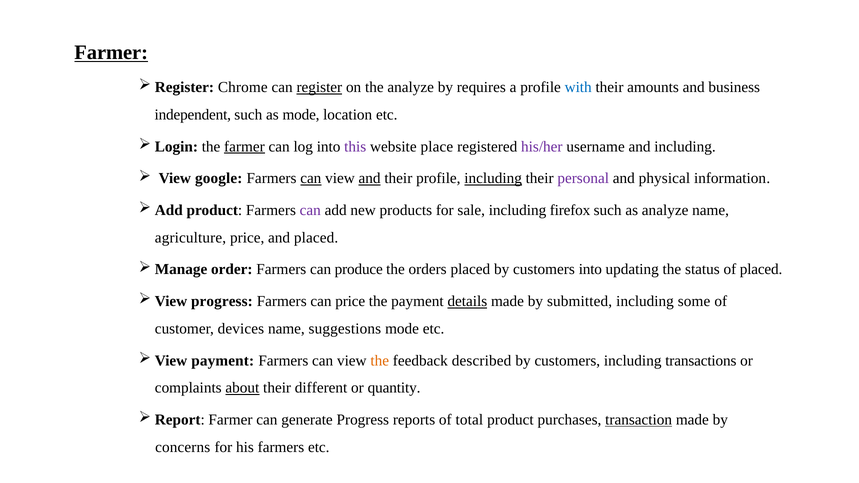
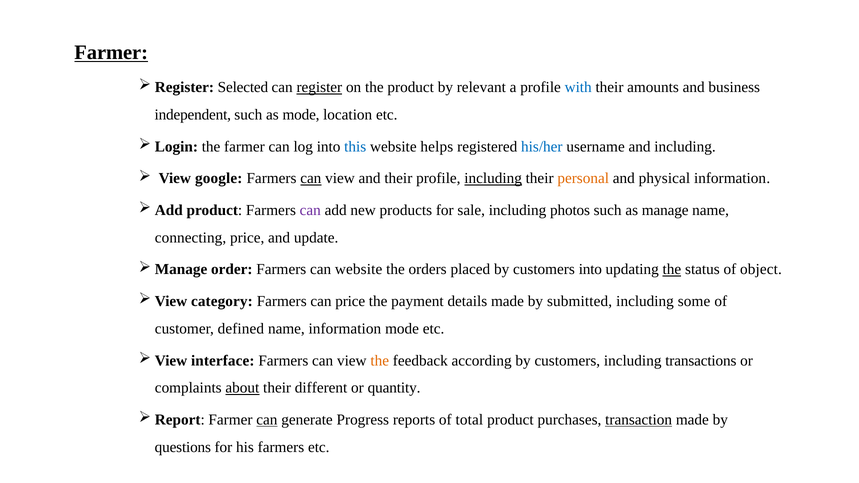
Chrome: Chrome -> Selected (243, 87)
the analyze: analyze -> product (411, 87)
requires: requires -> relevant (481, 87)
farmer underline: present -> none (244, 147)
this colour: purple -> blue (355, 147)
place: place -> helps (437, 147)
his/her colour: purple -> blue (542, 147)
and underline: present -> none (370, 178)
personal colour: purple -> orange (583, 178)
firefox: firefox -> photos (570, 210)
as analyze: analyze -> manage (665, 210)
agriculture: agriculture -> connecting (191, 238)
and placed: placed -> update (316, 238)
can produce: produce -> website (359, 270)
the underline: none -> present (672, 270)
of placed: placed -> object (761, 270)
progress: progress -> category (222, 301)
details underline: present -> none (467, 301)
devices: devices -> defined (241, 329)
name suggestions: suggestions -> information (345, 329)
payment: payment -> interface (223, 361)
described: described -> according (482, 361)
can underline: none -> present (267, 420)
concerns: concerns -> questions (183, 447)
